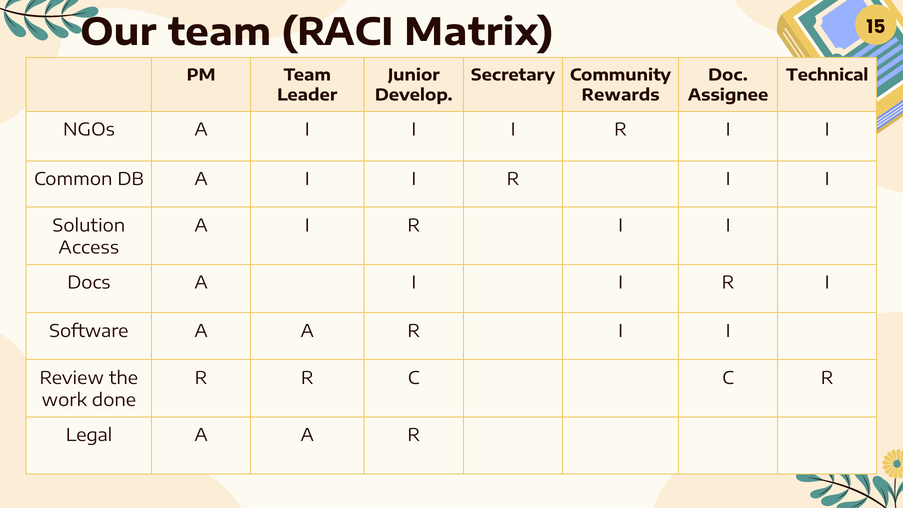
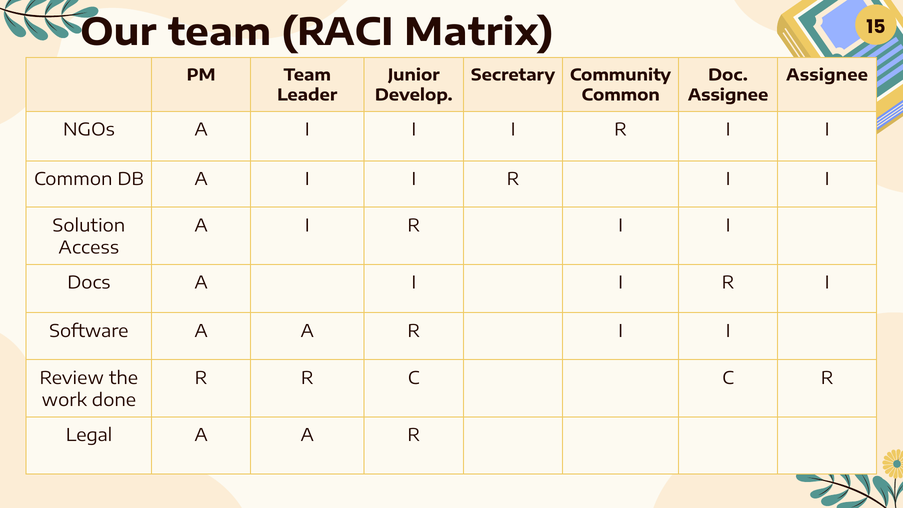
Technical: Technical -> Assignee (827, 75)
Rewards: Rewards -> Common (621, 96)
